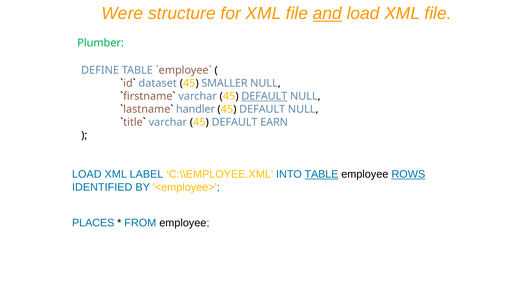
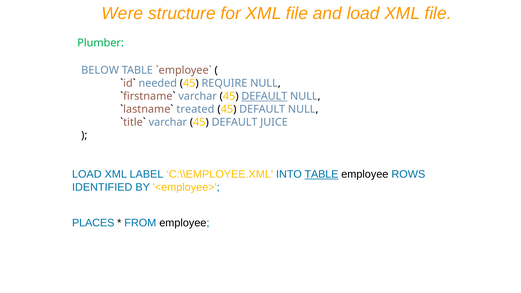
and underline: present -> none (327, 14)
DEFINE: DEFINE -> BELOW (100, 70)
dataset: dataset -> needed (158, 83)
SMALLER: SMALLER -> REQUIRE (224, 83)
handler: handler -> treated (195, 109)
EARN: EARN -> JUICE (274, 122)
ROWS underline: present -> none (408, 174)
